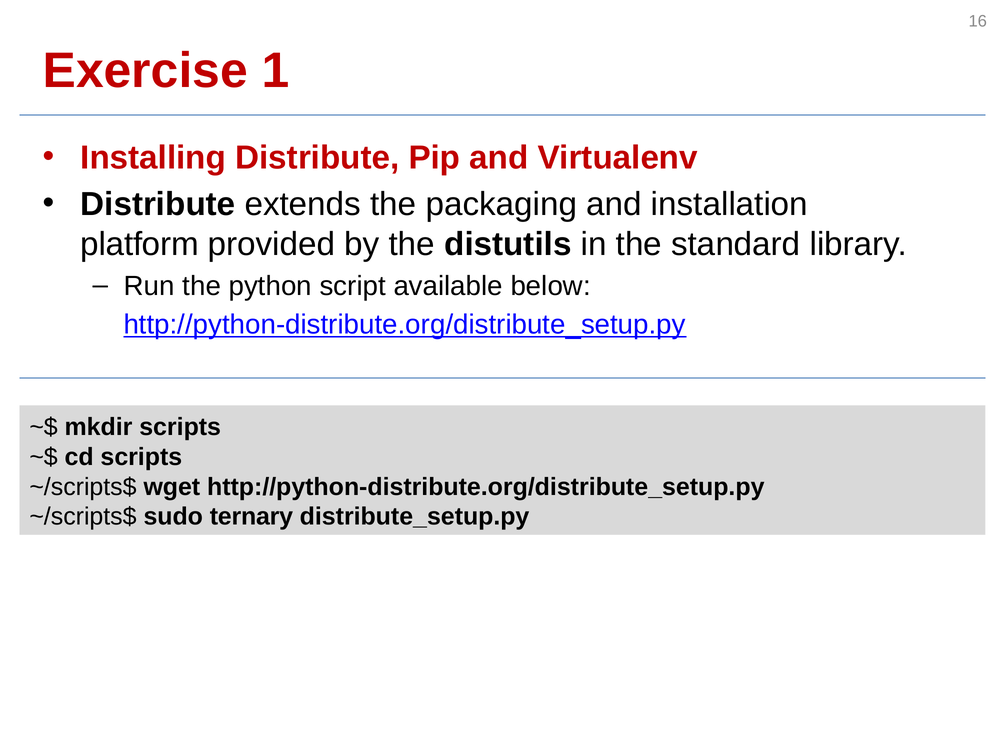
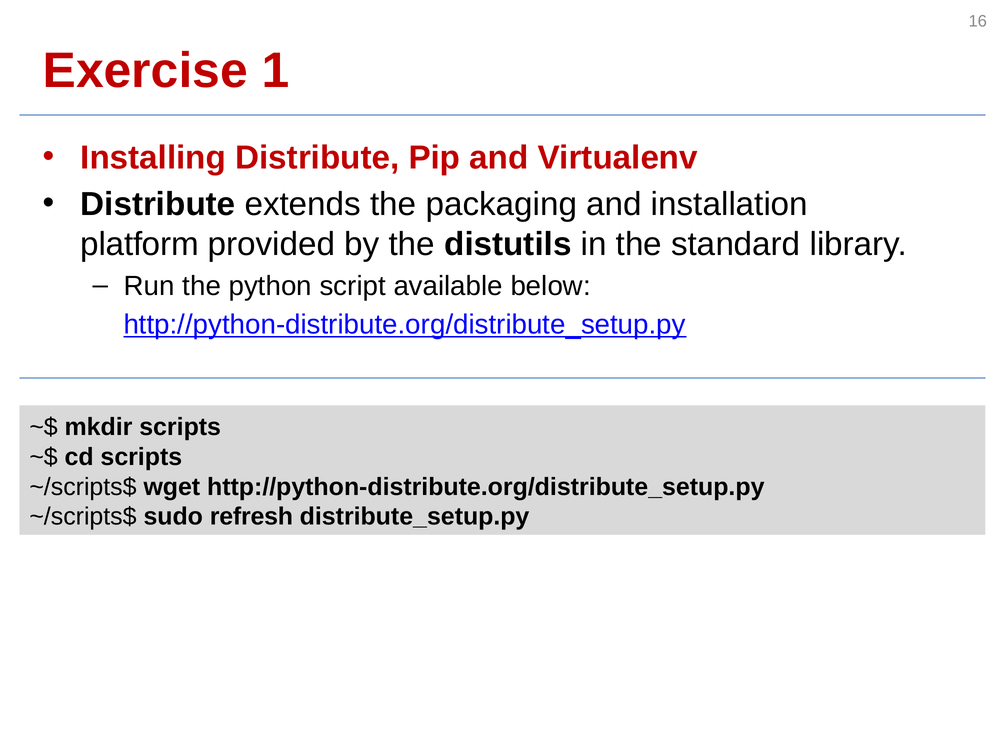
ternary: ternary -> refresh (251, 517)
